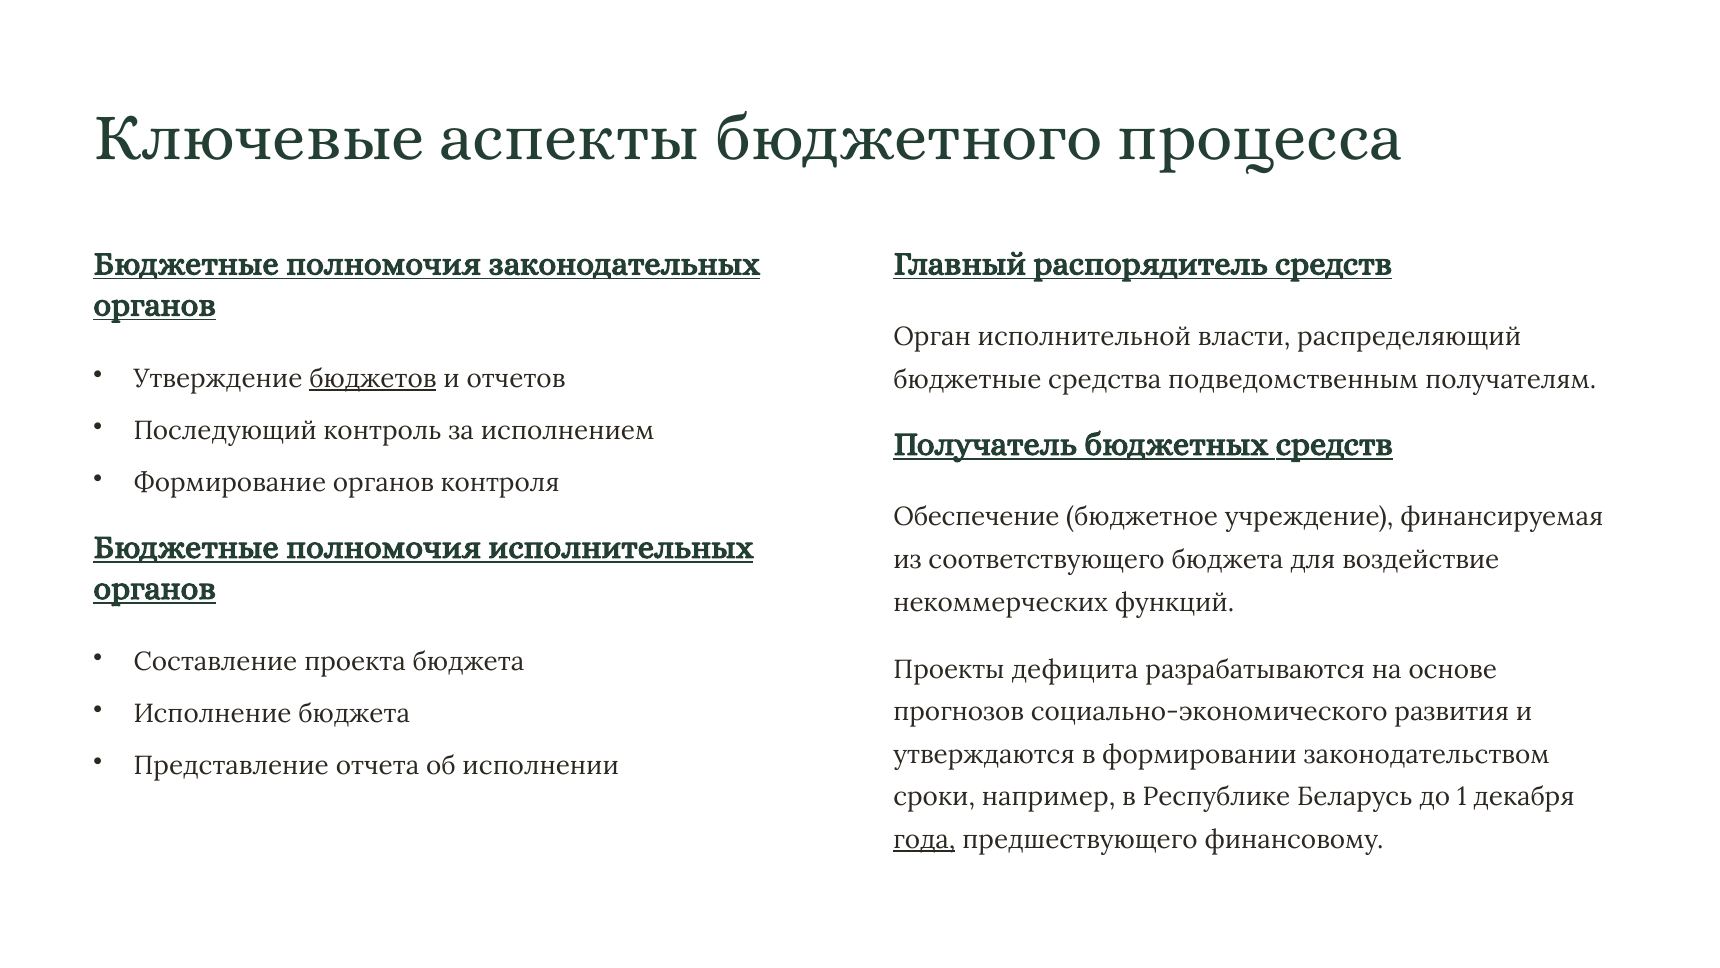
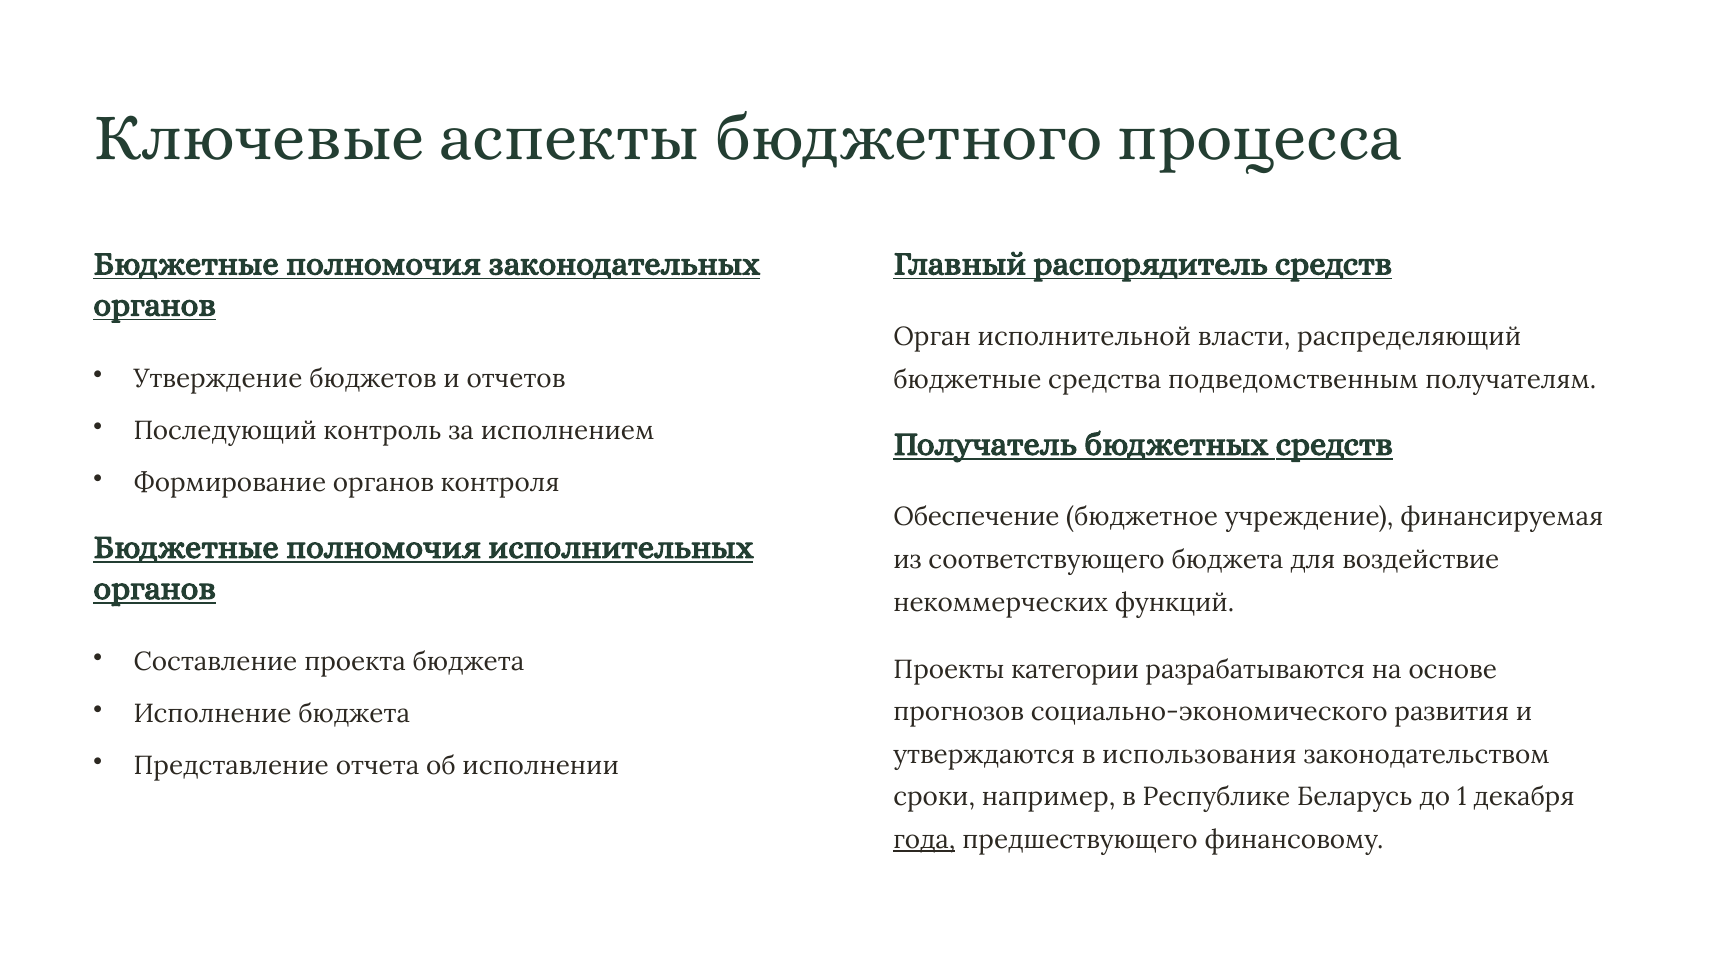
бюджетов underline: present -> none (373, 378)
дефицита: дефицита -> категории (1075, 669)
формировании: формировании -> использования (1199, 754)
